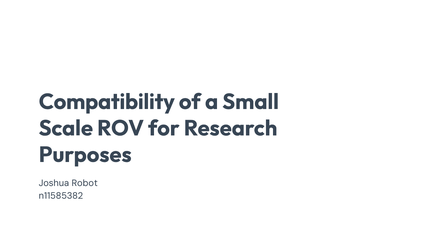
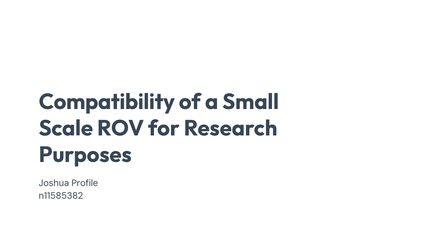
Robot: Robot -> Profile (85, 183)
